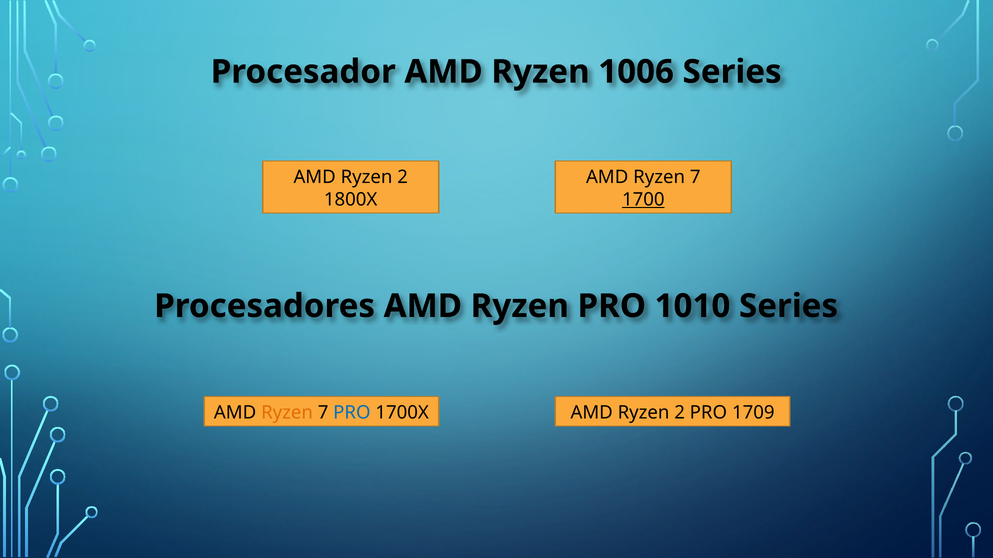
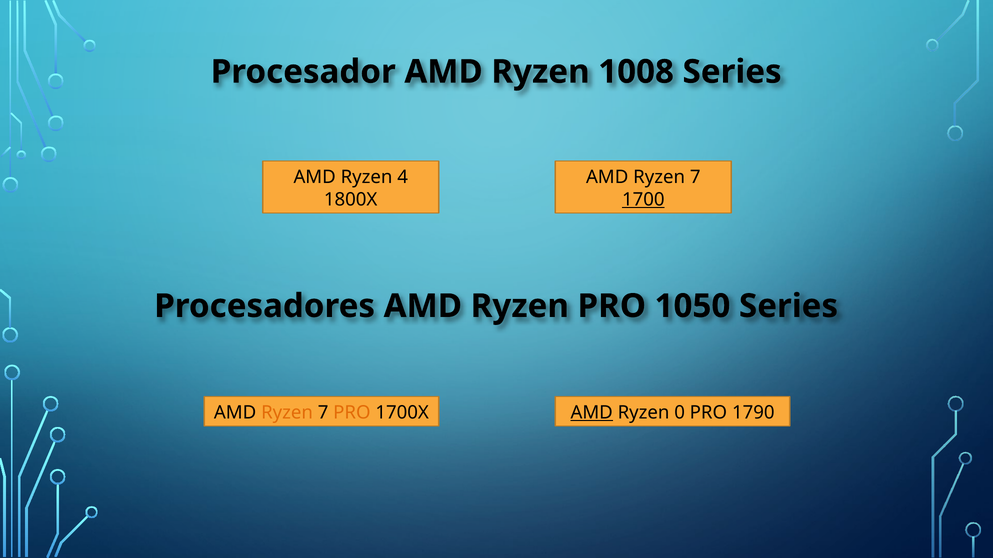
1006: 1006 -> 1008 (636, 72)
2: 2 -> 4 (403, 177)
1010: 1010 -> 1050 (692, 306)
PRO colour: blue -> orange (352, 413)
AMD underline: none -> present (592, 413)
2: 2 -> 0 (680, 413)
1709: 1709 -> 1790 (753, 413)
